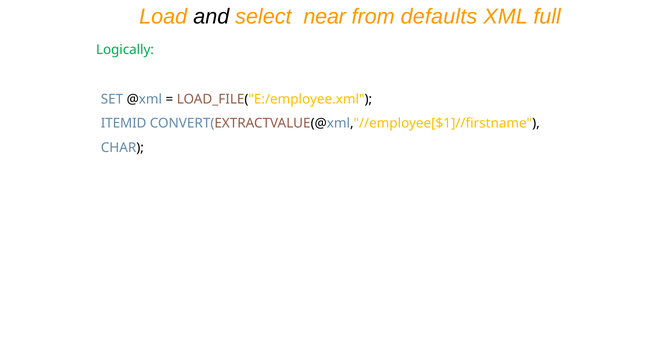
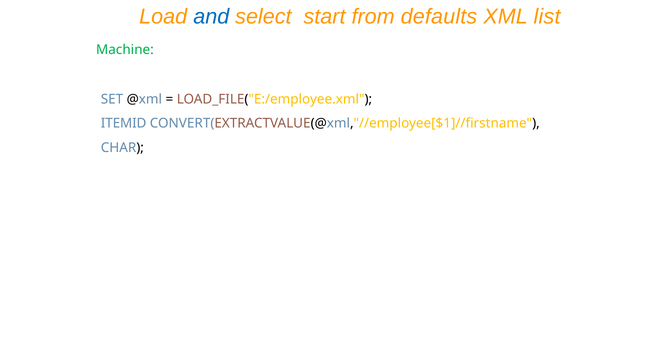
and colour: black -> blue (211, 17)
near: near -> start (325, 17)
full: full -> list (547, 17)
Logically: Logically -> Machine (125, 50)
